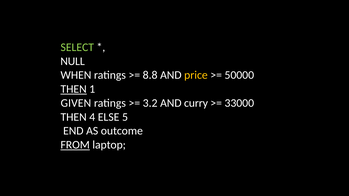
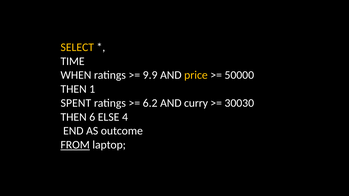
SELECT colour: light green -> yellow (77, 47)
NULL: NULL -> TIME (73, 61)
8.8: 8.8 -> 9.9 (150, 75)
THEN underline: present -> none (74, 89)
GIVEN: GIVEN -> SPENT (76, 103)
3.2: 3.2 -> 6.2 (150, 103)
33000: 33000 -> 30030 (239, 103)
4: 4 -> 6 (92, 117)
5: 5 -> 4 (125, 117)
